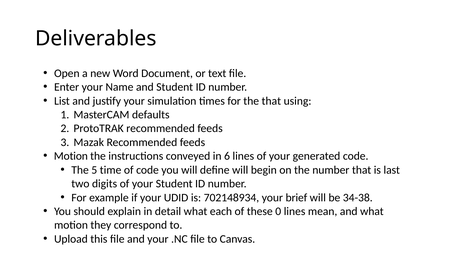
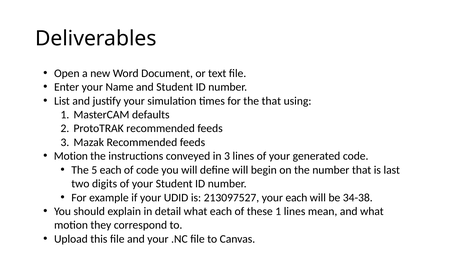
in 6: 6 -> 3 (227, 156)
5 time: time -> each (111, 170)
702148934: 702148934 -> 213097527 (231, 198)
your brief: brief -> each (296, 198)
these 0: 0 -> 1 (278, 212)
